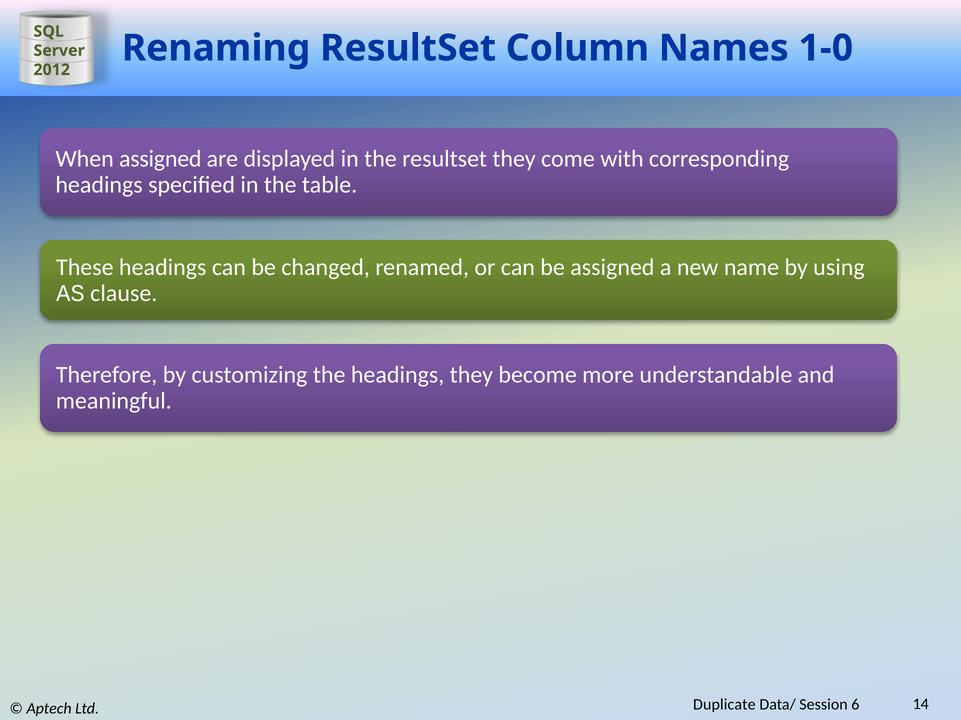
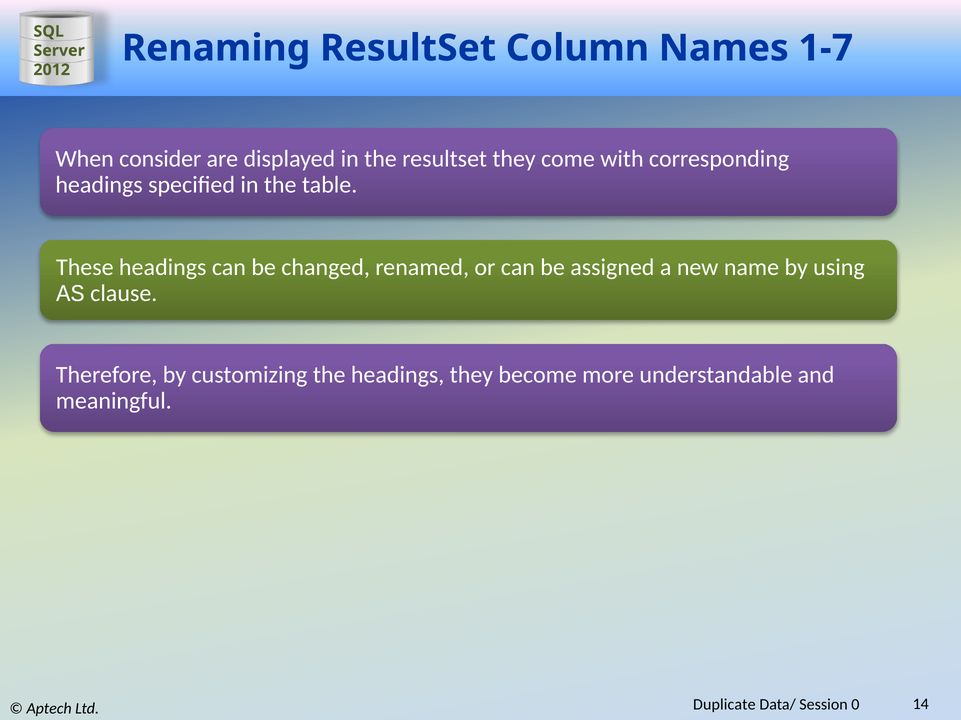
1-0: 1-0 -> 1-7 (826, 48)
When assigned: assigned -> consider (160, 159)
6: 6 -> 0 (855, 705)
